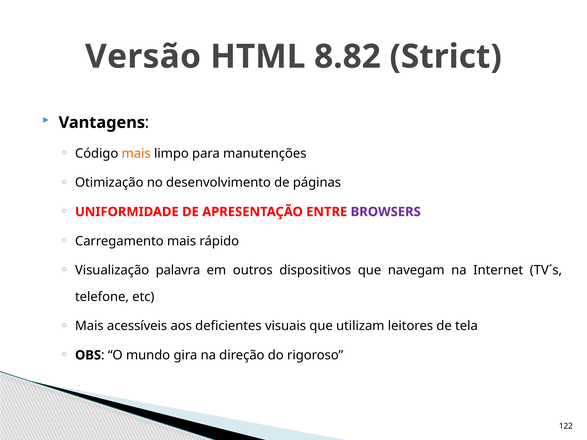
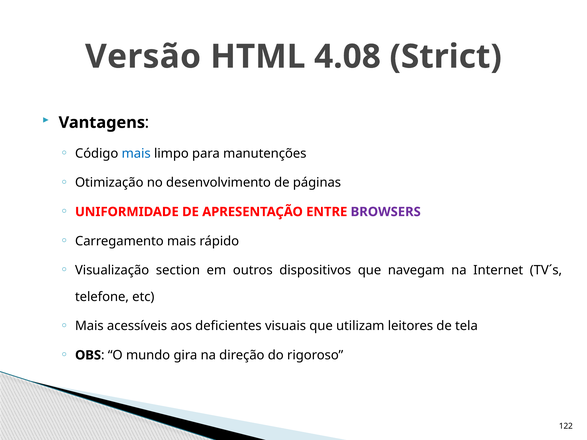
8.82: 8.82 -> 4.08 (347, 57)
mais colour: orange -> blue (136, 154)
palavra: palavra -> section (178, 270)
